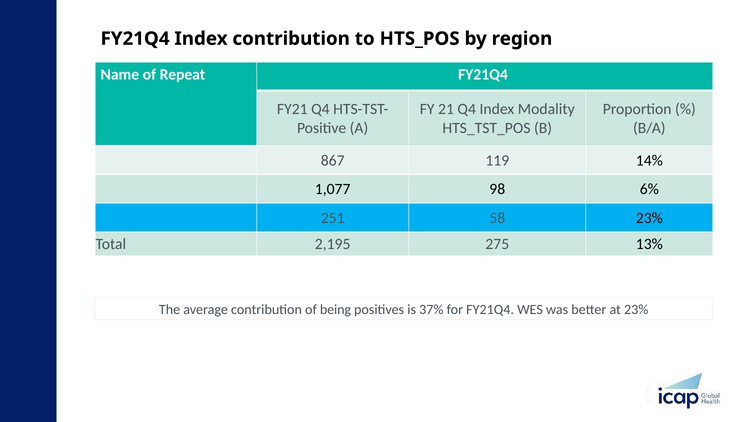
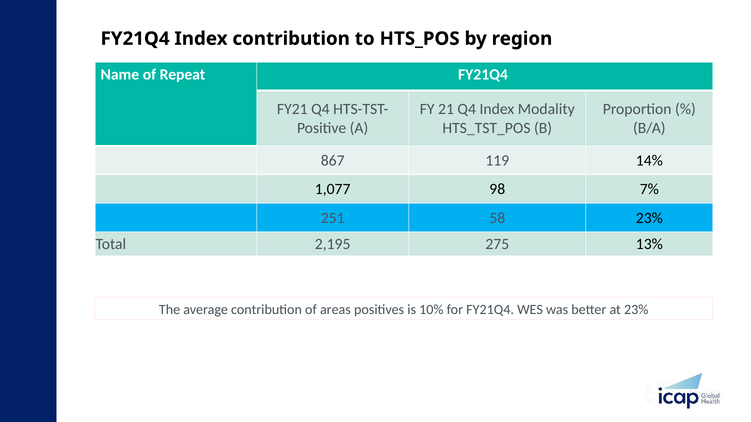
6%: 6% -> 7% (649, 189)
being: being -> areas (335, 310)
37%: 37% -> 10% (431, 310)
